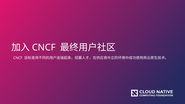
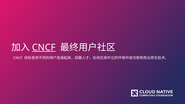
CNCF underline: none -> present (44, 47)
